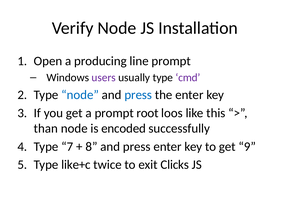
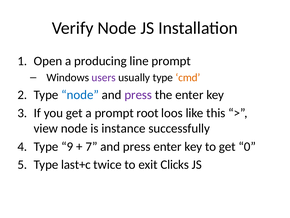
cmd colour: purple -> orange (188, 77)
press colour: blue -> purple (138, 95)
than: than -> view (46, 128)
encoded: encoded -> instance (123, 128)
7: 7 -> 9 (67, 146)
8: 8 -> 7 (91, 146)
9: 9 -> 0 (247, 146)
like+c: like+c -> last+c (76, 164)
